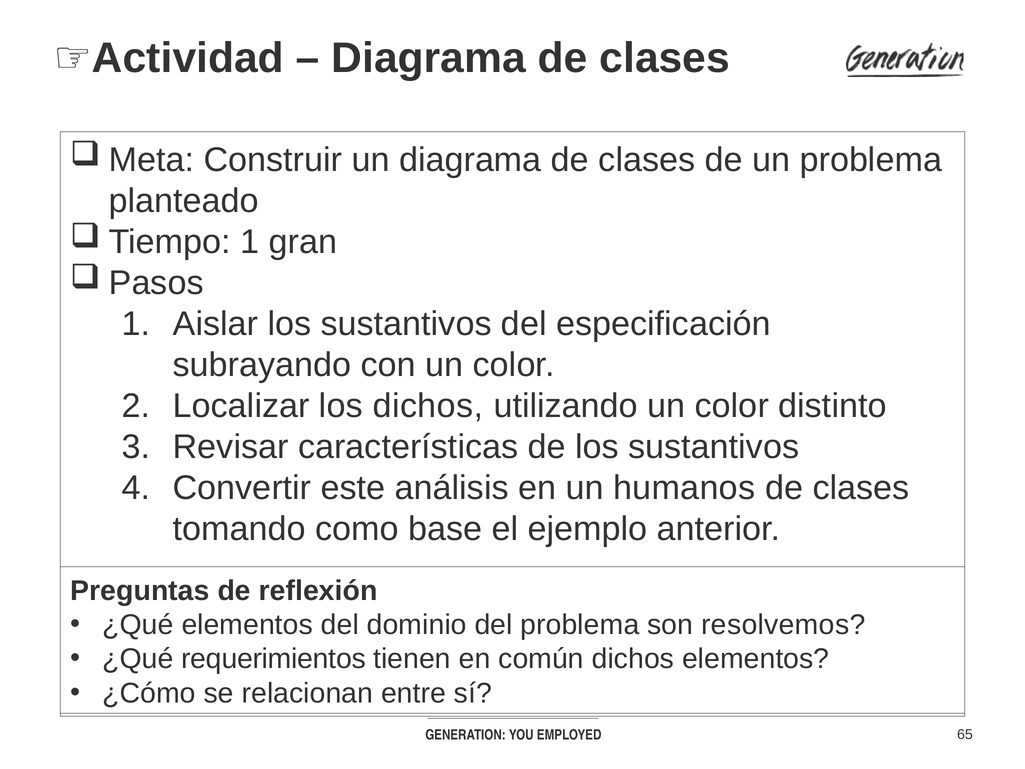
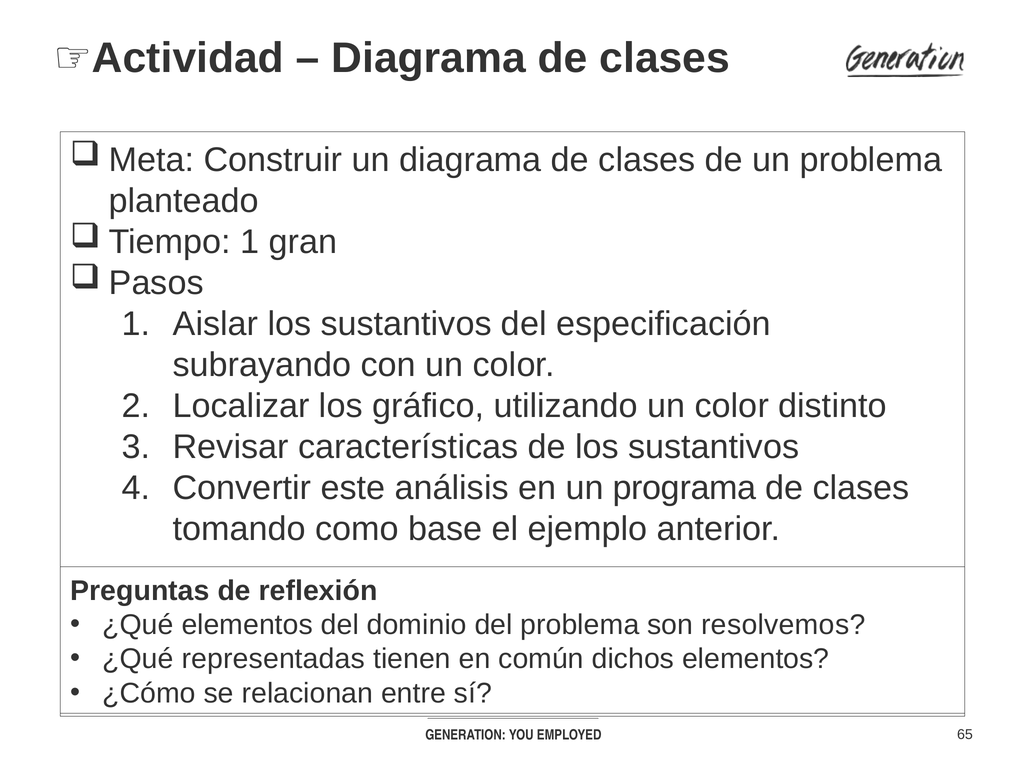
los dichos: dichos -> gráfico (428, 406)
humanos: humanos -> programa (685, 488)
requerimientos: requerimientos -> representadas (273, 659)
